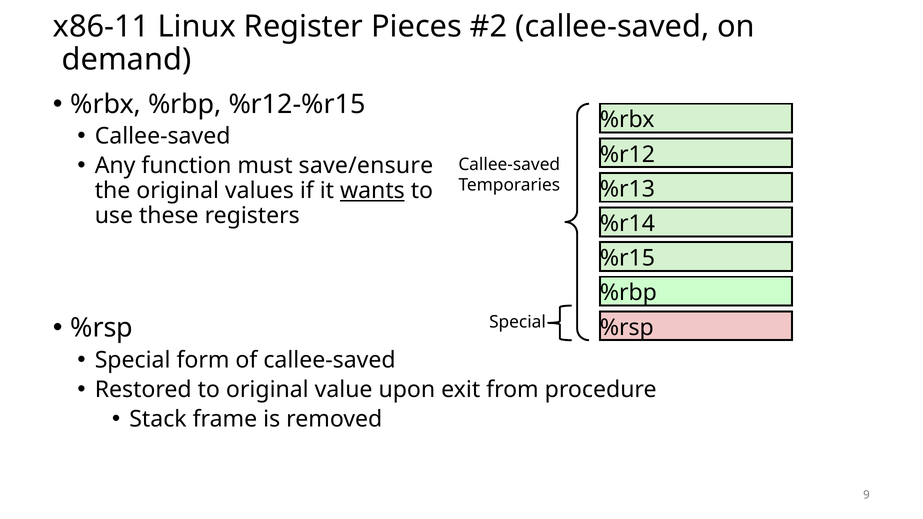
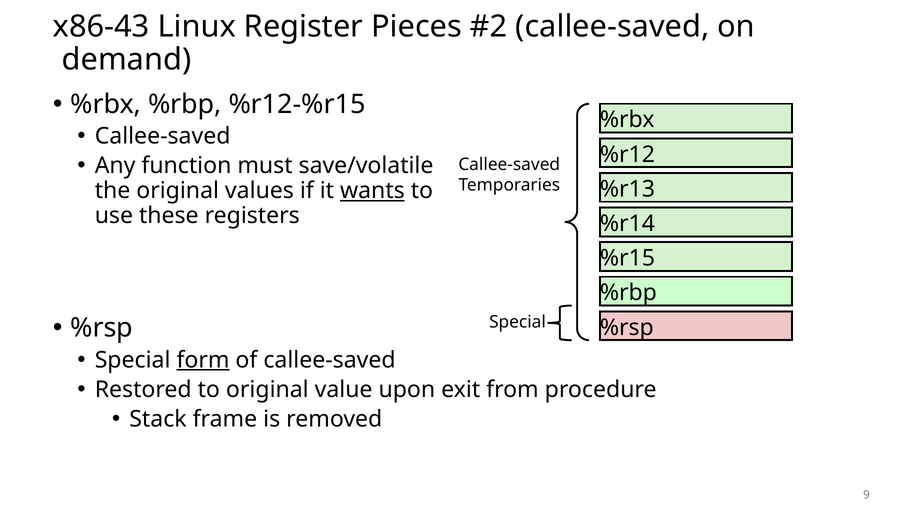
x86-11: x86-11 -> x86-43 (101, 26)
save/ensure: save/ensure -> save/volatile (366, 166)
form underline: none -> present (203, 360)
